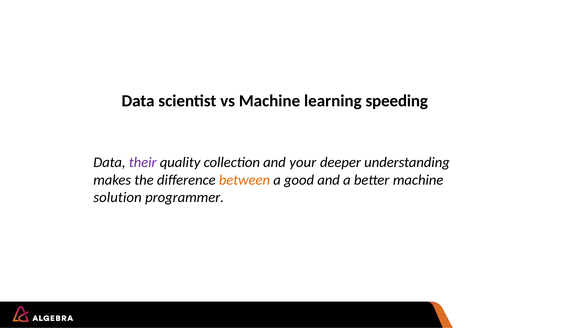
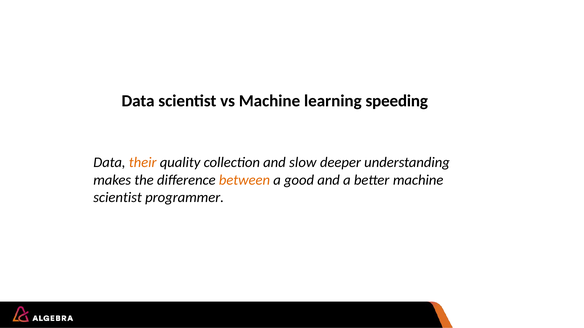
their colour: purple -> orange (143, 163)
your: your -> slow (303, 163)
solution: solution -> scientist (118, 198)
